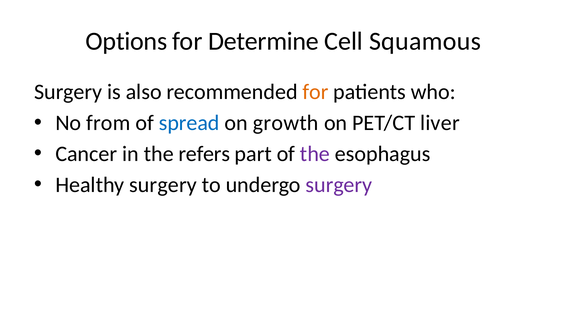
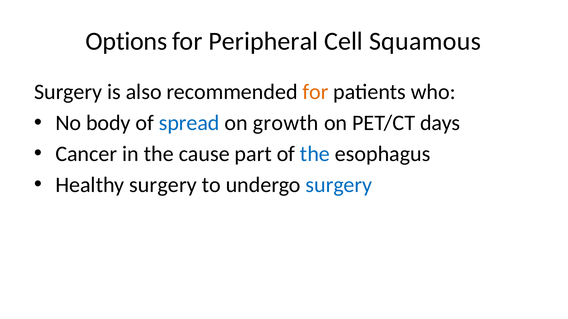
Determine: Determine -> Peripheral (263, 41)
from: from -> body (108, 123)
liver: liver -> days (440, 123)
refers: refers -> cause (204, 154)
the colour: purple -> blue (315, 154)
surgery colour: purple -> blue (339, 185)
